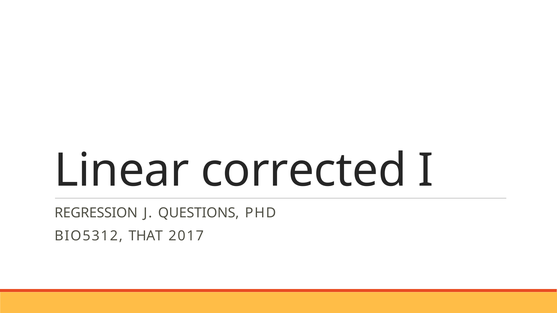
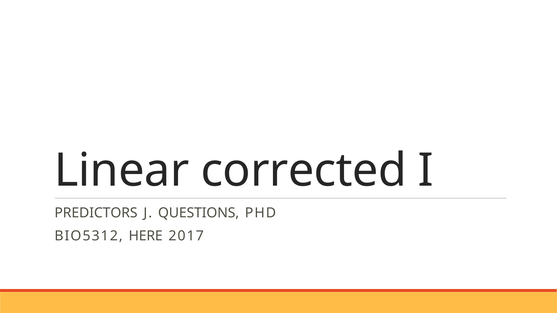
REGRESSION: REGRESSION -> PREDICTORS (96, 213)
THAT: THAT -> HERE (146, 236)
